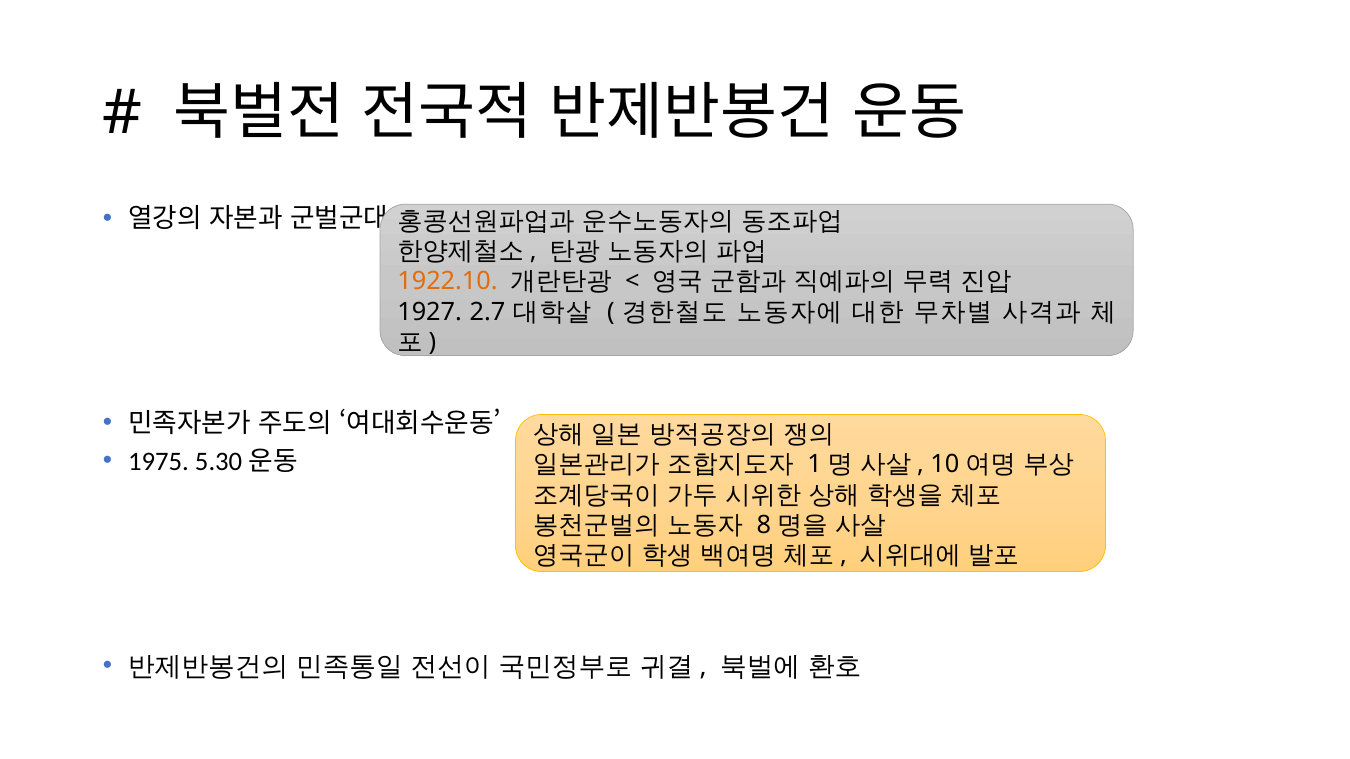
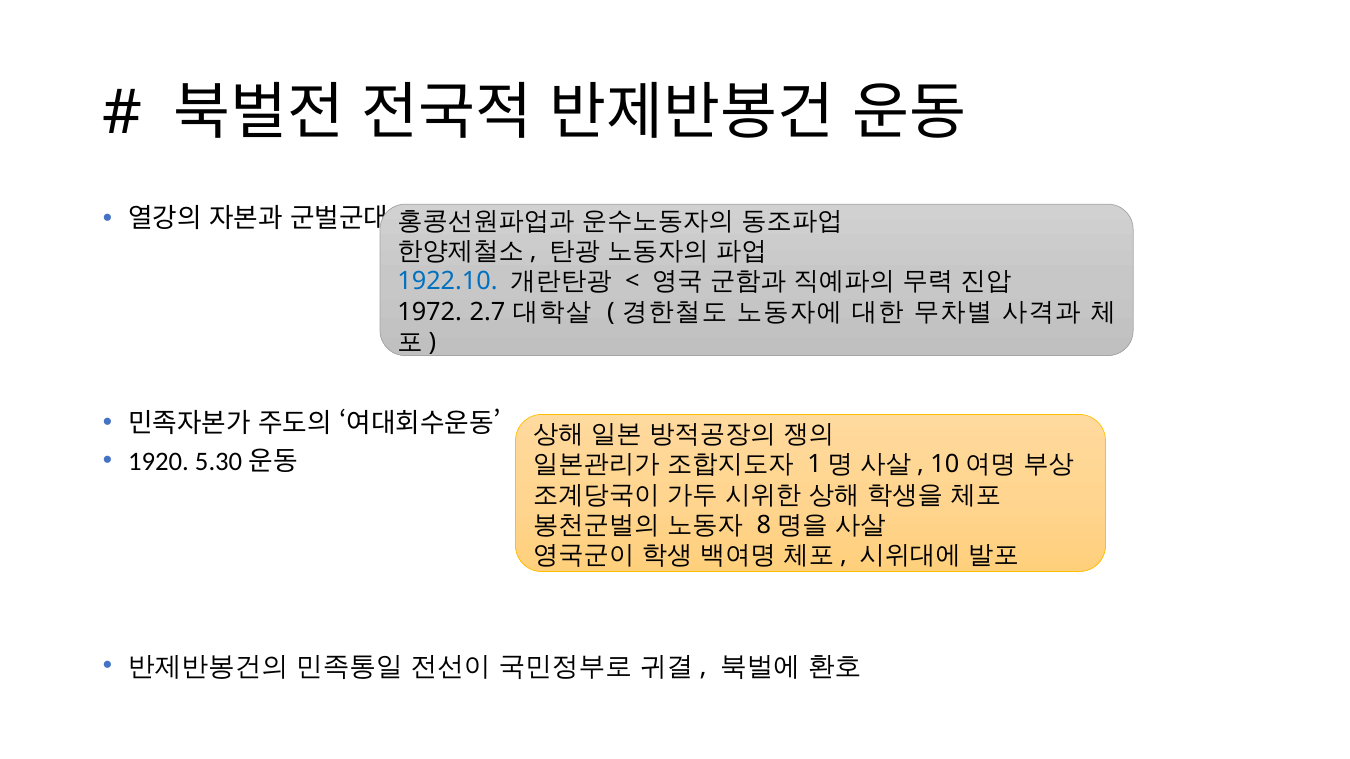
1922.10 colour: orange -> blue (448, 282)
1927: 1927 -> 1972 (430, 312)
1975: 1975 -> 1920 (159, 462)
